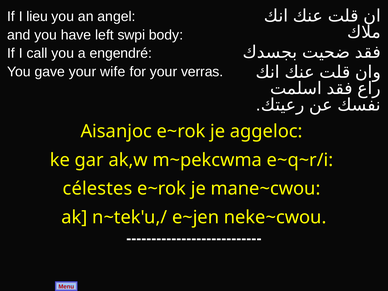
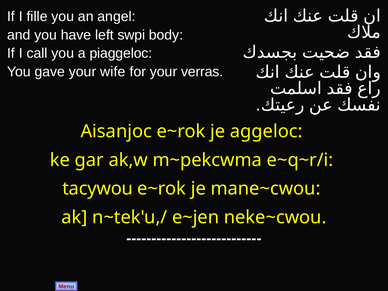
lieu: lieu -> fille (37, 16)
engendré: engendré -> piaggeloc (121, 53)
célestes: célestes -> tacywou (98, 189)
